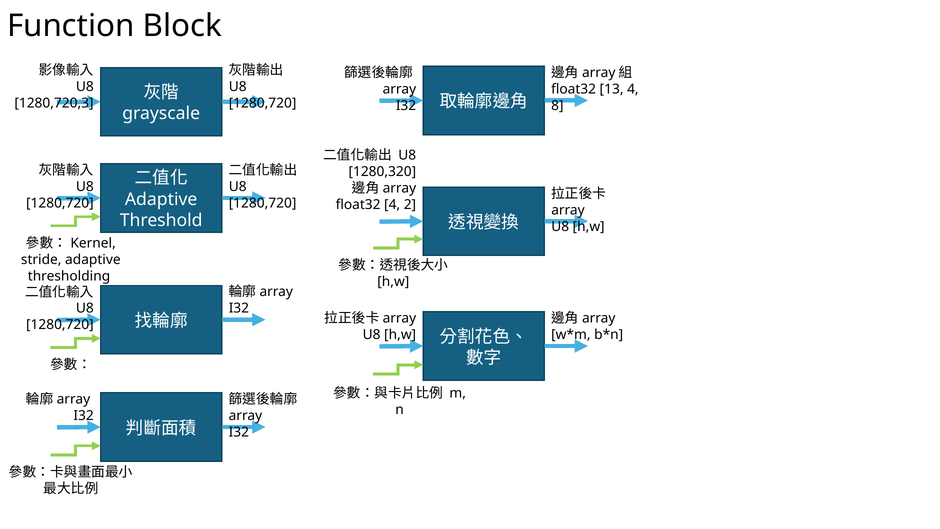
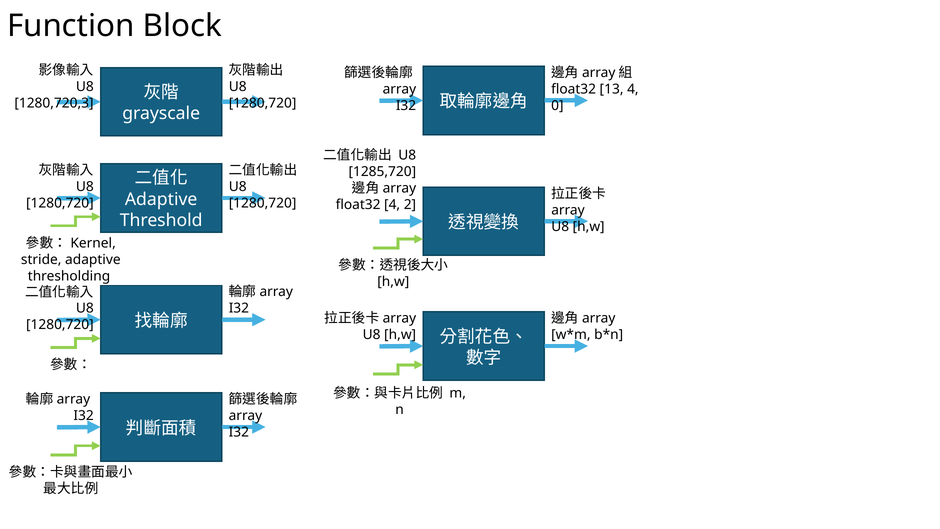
8: 8 -> 0 (557, 106)
1280,320: 1280,320 -> 1285,720 (382, 172)
